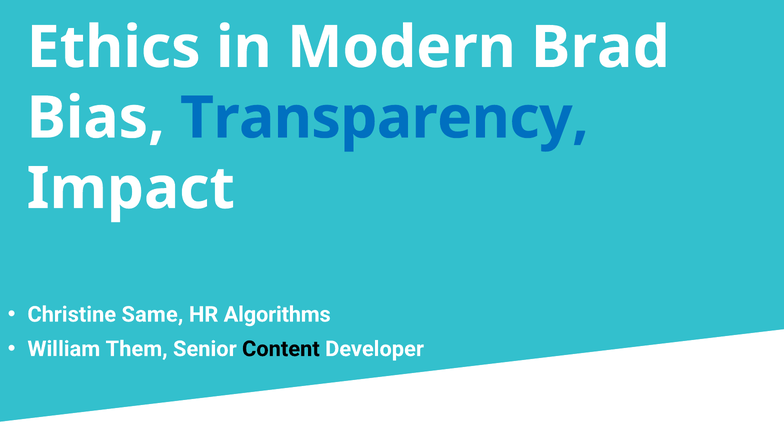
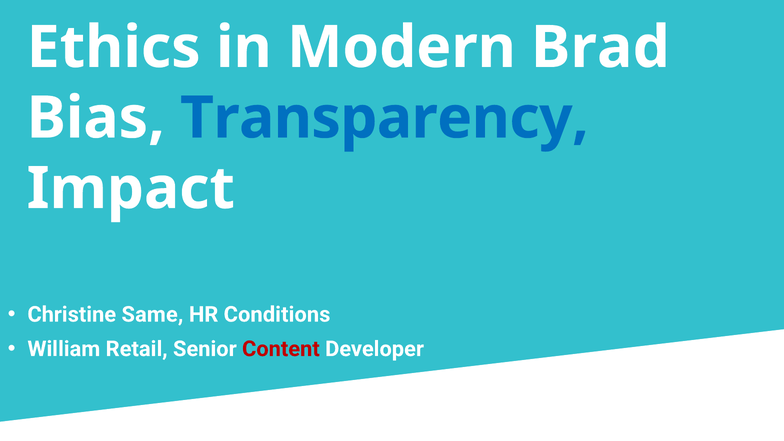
Algorithms: Algorithms -> Conditions (277, 314)
Them: Them -> Retail (137, 349)
Content colour: black -> red (281, 349)
